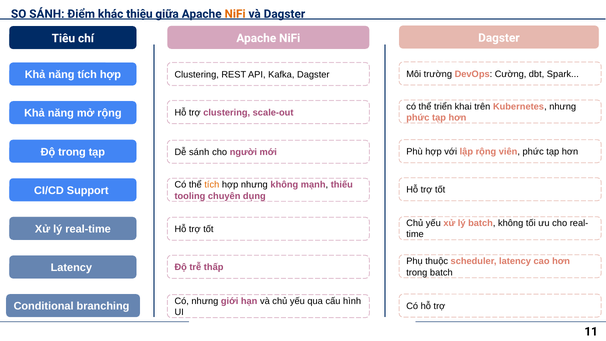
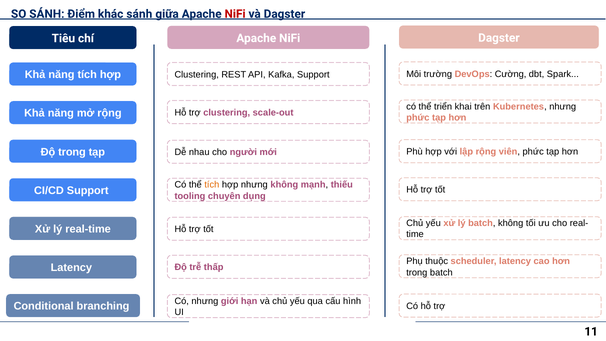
khác thiệu: thiệu -> sánh (139, 14)
NiFi colour: orange -> red (235, 14)
Kafka Dagster: Dagster -> Support (313, 75)
Dễ sánh: sánh -> nhau (199, 152)
